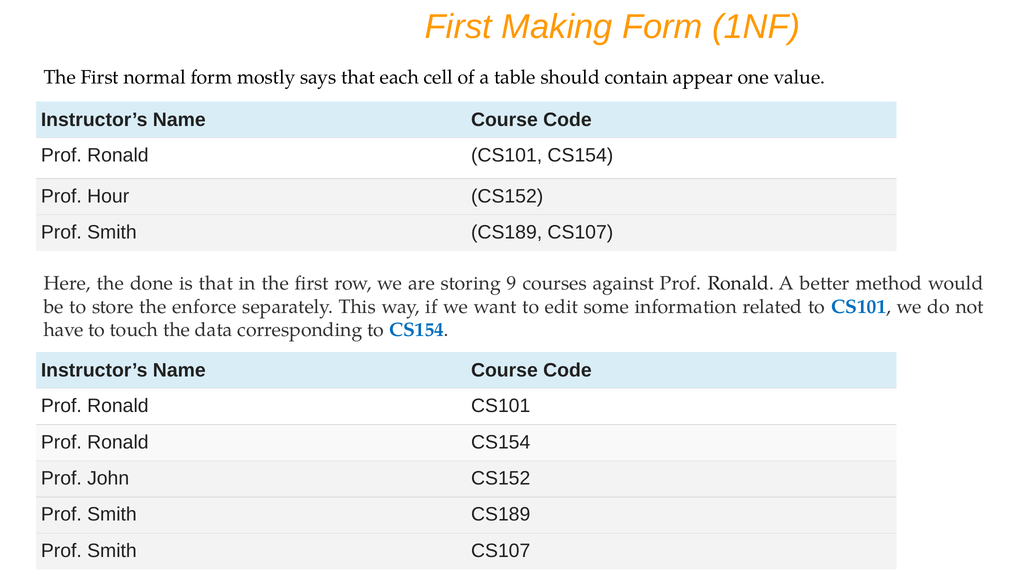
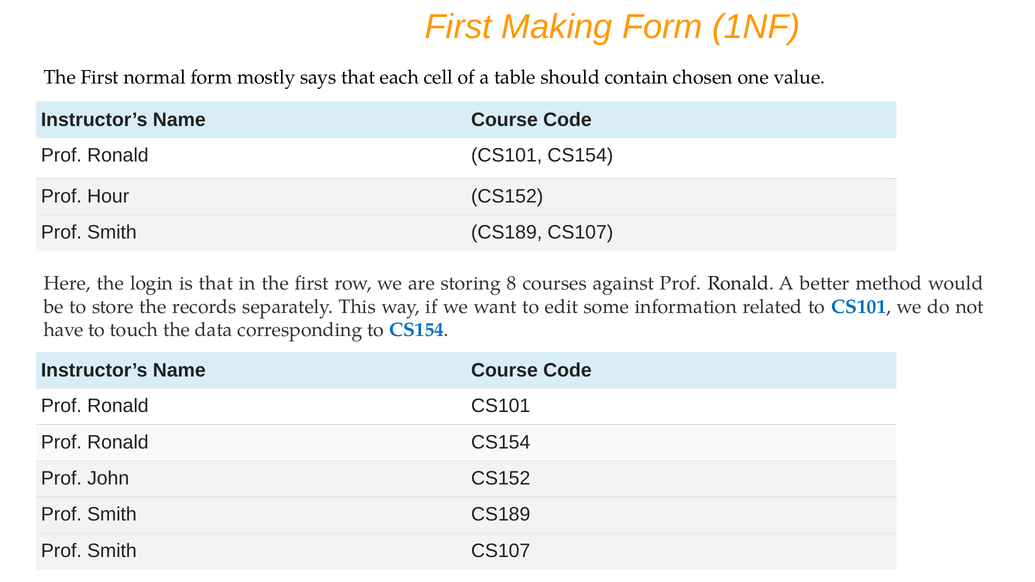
appear: appear -> chosen (703, 77)
done: done -> login (152, 283)
9: 9 -> 8 (512, 283)
enforce: enforce -> records (204, 307)
